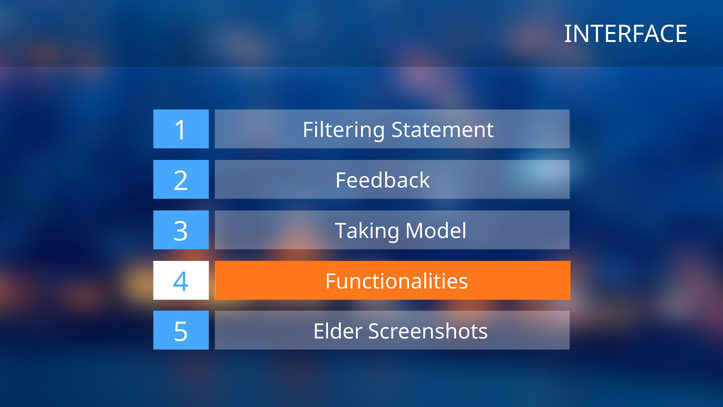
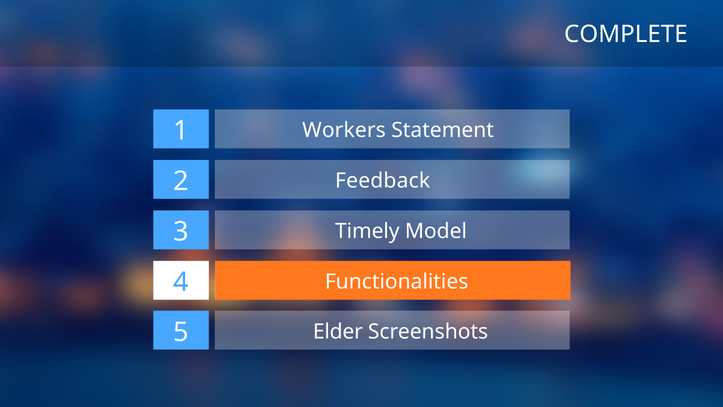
INTERFACE: INTERFACE -> COMPLETE (626, 34)
Filtering: Filtering -> Workers (344, 130)
Taking: Taking -> Timely (367, 231)
